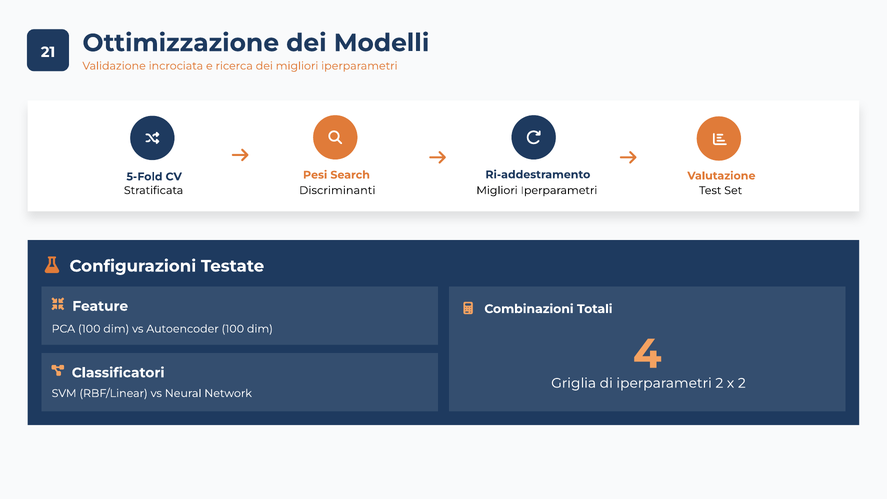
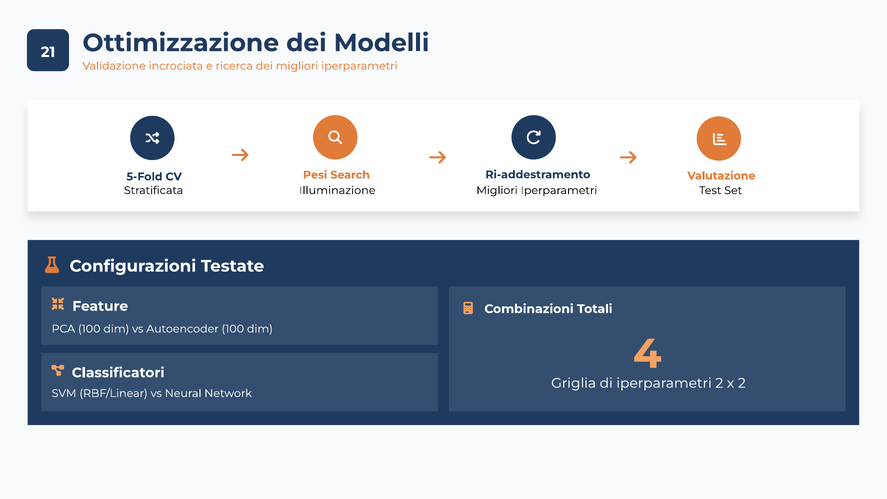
Discriminanti: Discriminanti -> Illuminazione (337, 190)
